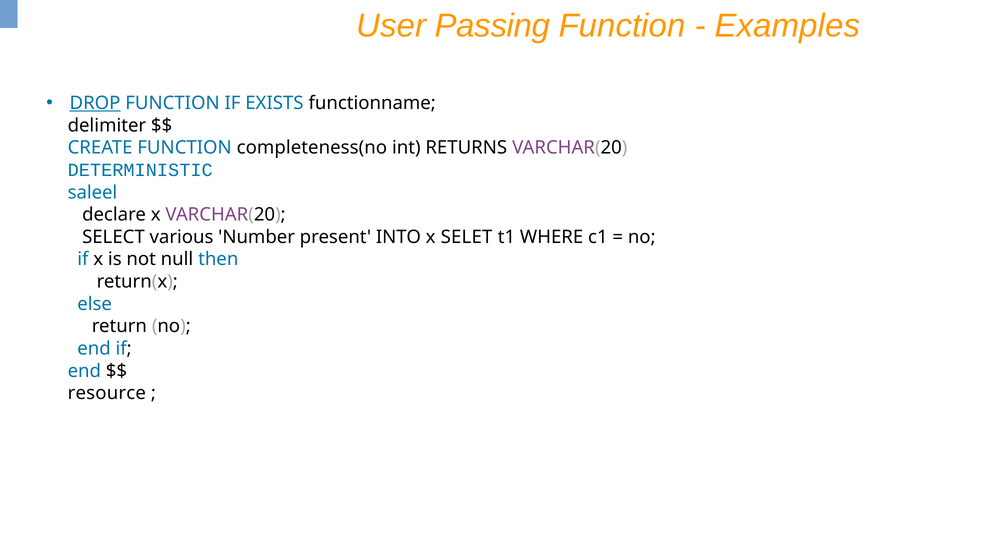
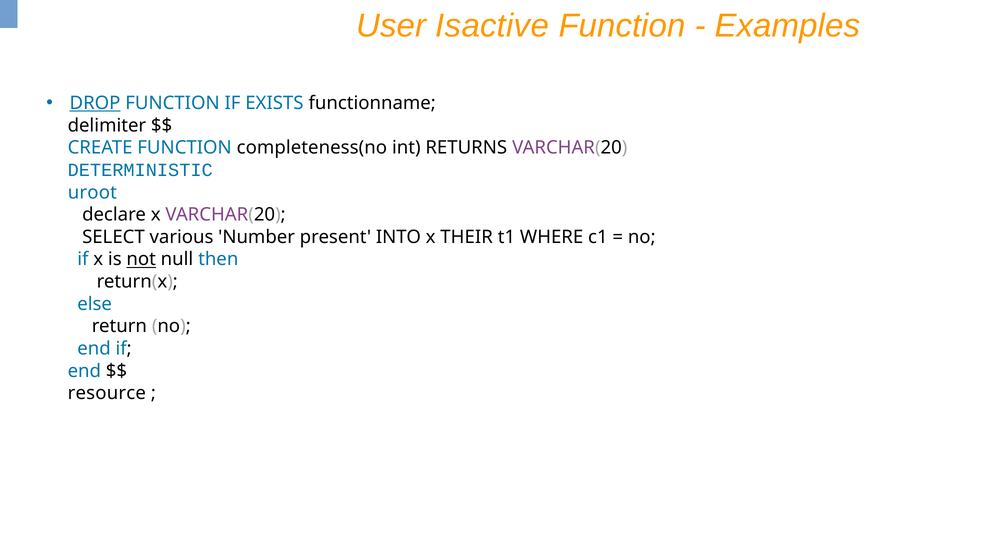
Passing: Passing -> Isactive (492, 26)
saleel: saleel -> uroot (92, 192)
SELET: SELET -> THEIR (467, 237)
not underline: none -> present (141, 259)
